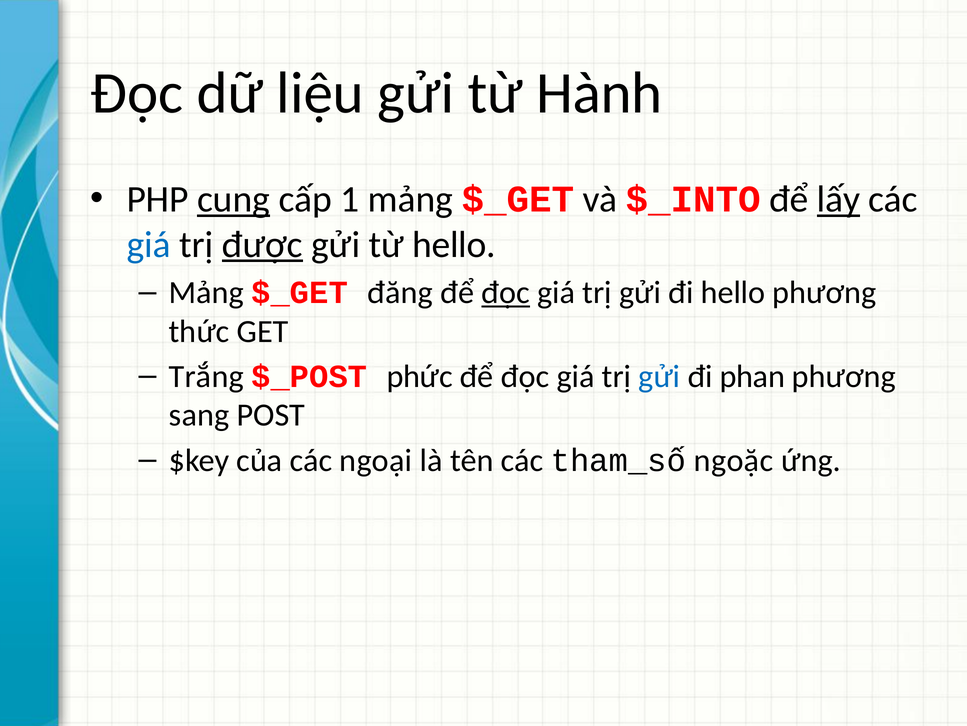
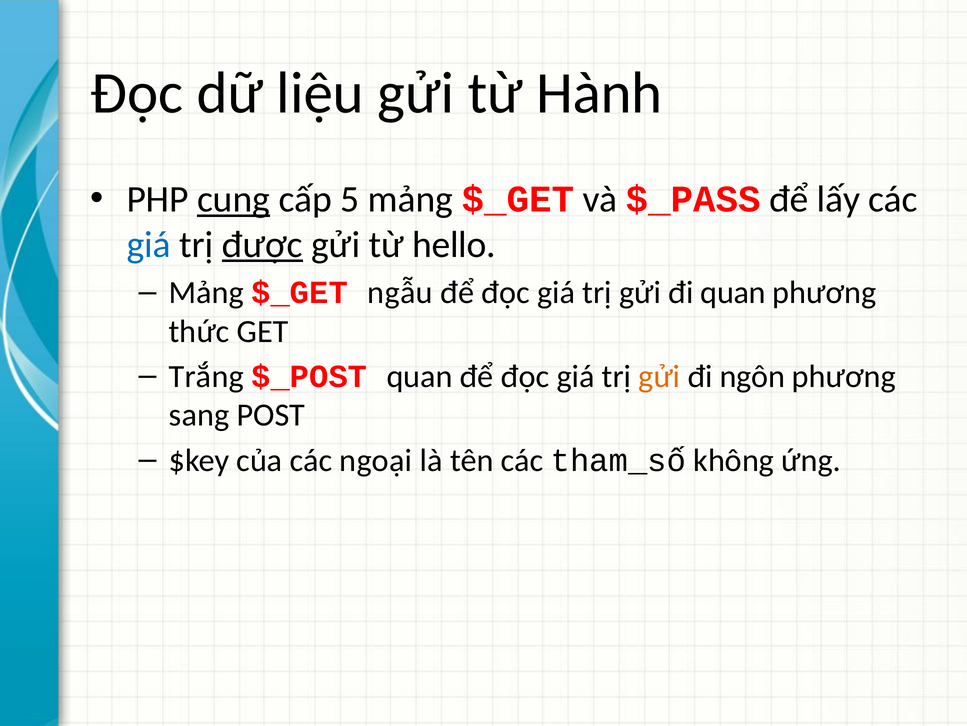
1: 1 -> 5 (350, 199)
$_INTO: $_INTO -> $_PASS (693, 199)
lấy underline: present -> none (839, 199)
đăng: đăng -> ngẫu (400, 292)
đọc underline: present -> none (506, 292)
đi hello: hello -> quan (733, 292)
$_POST phức: phức -> quan (420, 376)
gửi colour: blue -> orange (659, 376)
phan: phan -> ngôn (752, 376)
ngoặc: ngoặc -> không (734, 460)
